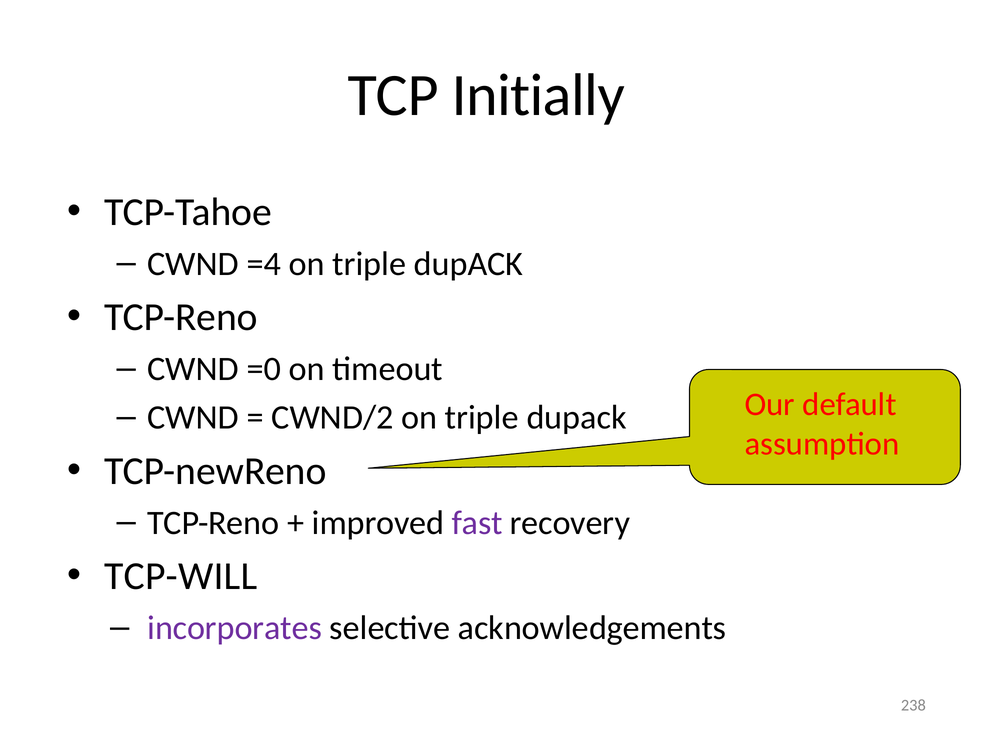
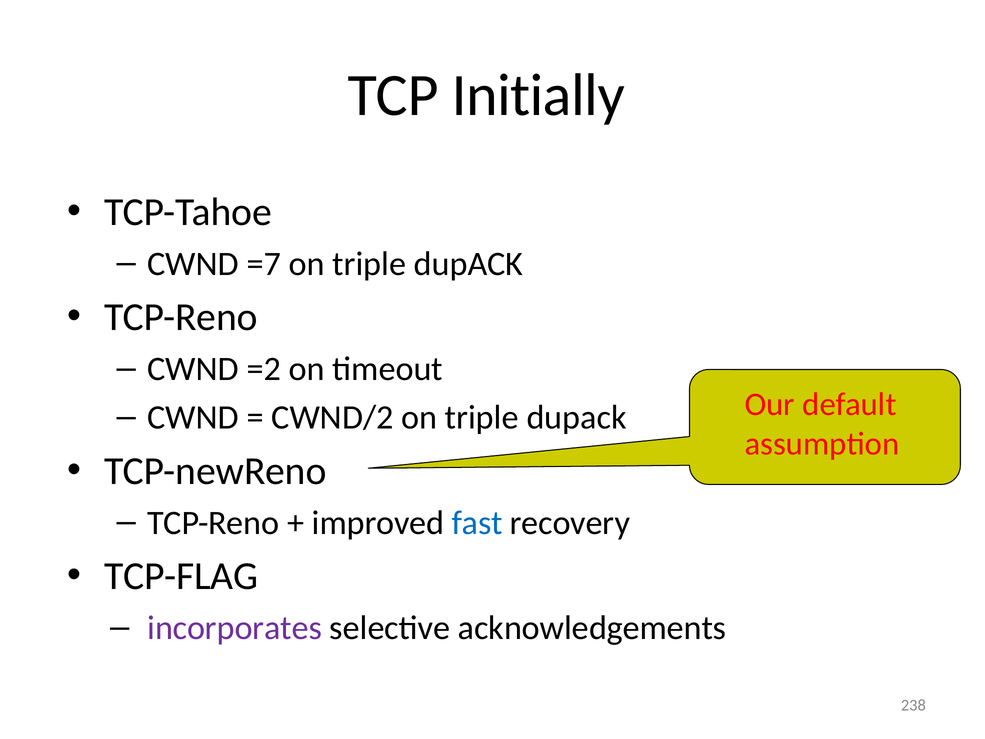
=4: =4 -> =7 (264, 264)
=0: =0 -> =2 (264, 369)
fast colour: purple -> blue (477, 523)
TCP-WILL: TCP-WILL -> TCP-FLAG (181, 576)
